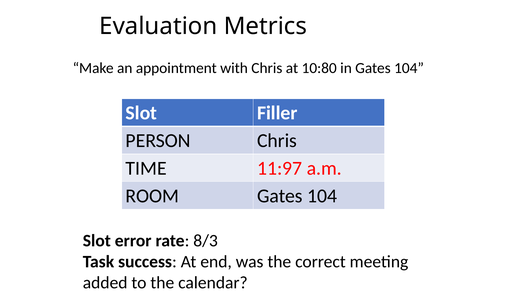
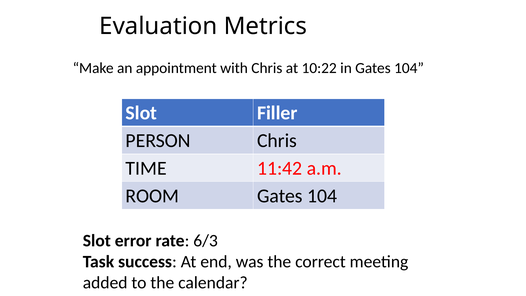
10:80: 10:80 -> 10:22 (319, 68)
11:97: 11:97 -> 11:42 (280, 168)
8/3: 8/3 -> 6/3 (206, 241)
